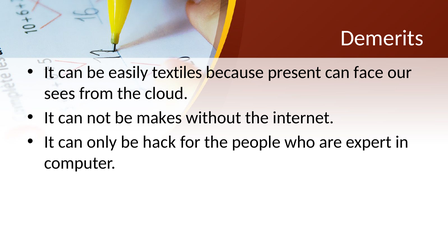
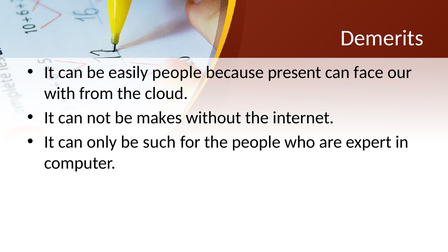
easily textiles: textiles -> people (177, 72)
sees: sees -> with (60, 93)
hack: hack -> such (159, 142)
